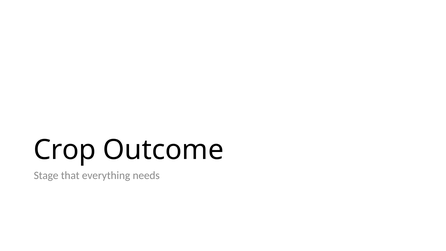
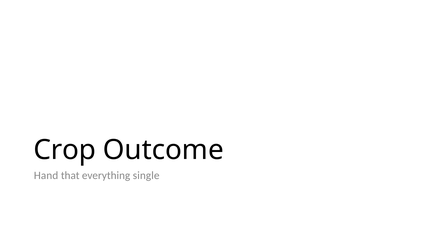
Stage: Stage -> Hand (46, 176)
needs: needs -> single (146, 176)
